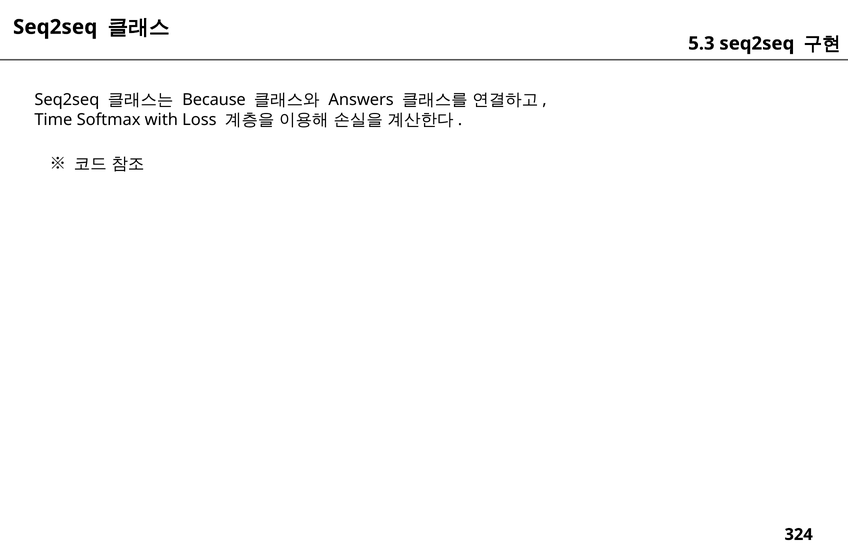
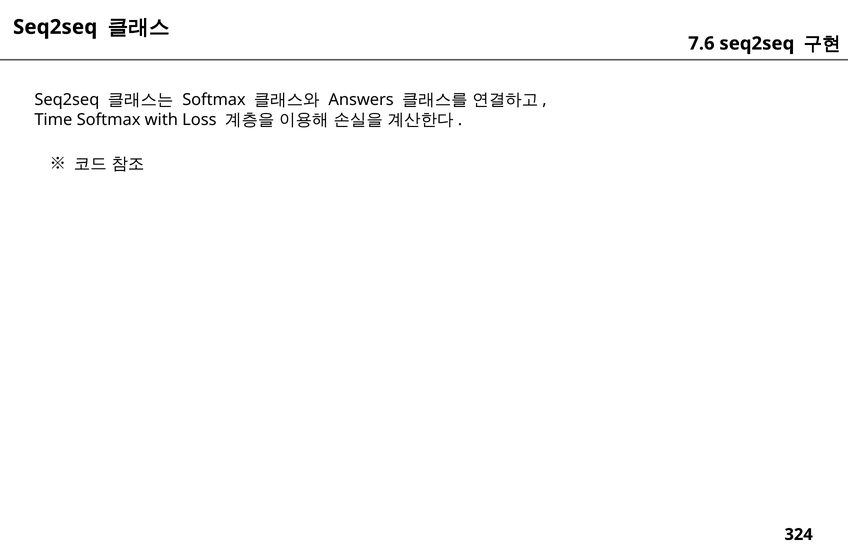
5.3: 5.3 -> 7.6 (701, 43)
Because: Because -> Softmax (214, 100)
